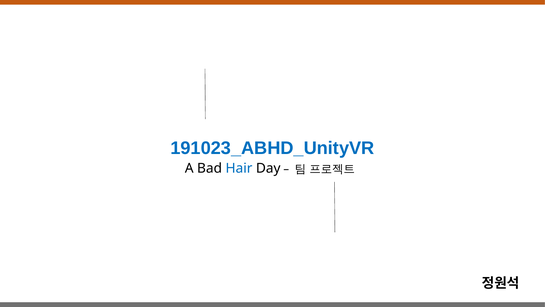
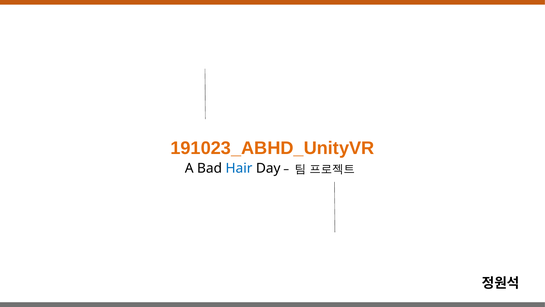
191023_ABHD_UnityVR colour: blue -> orange (272, 148)
